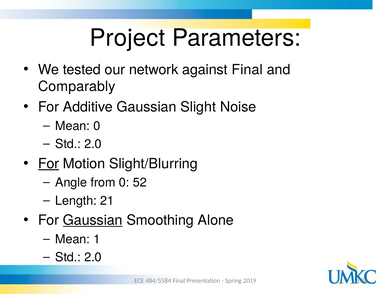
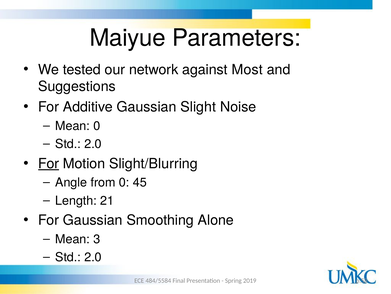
Project: Project -> Maiyue (128, 38)
against Final: Final -> Most (247, 69)
Comparably: Comparably -> Suggestions (77, 86)
52: 52 -> 45 (140, 182)
Gaussian underline: present -> none (93, 220)
1: 1 -> 3 (97, 239)
